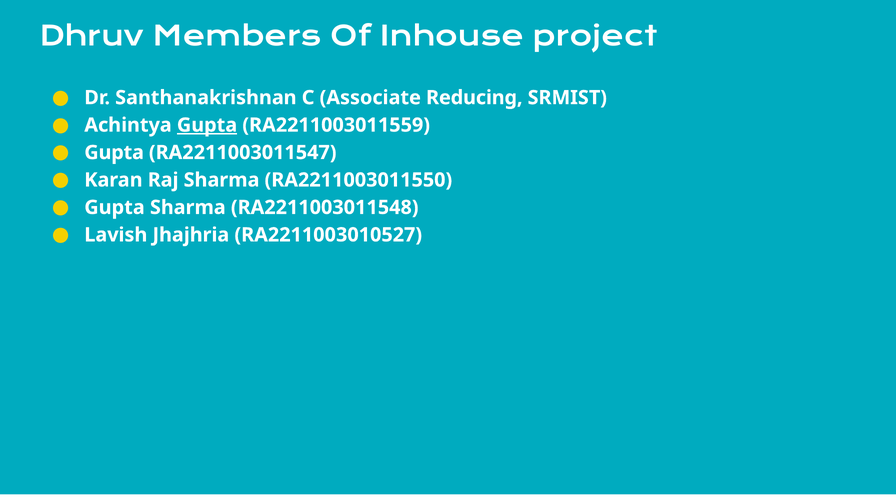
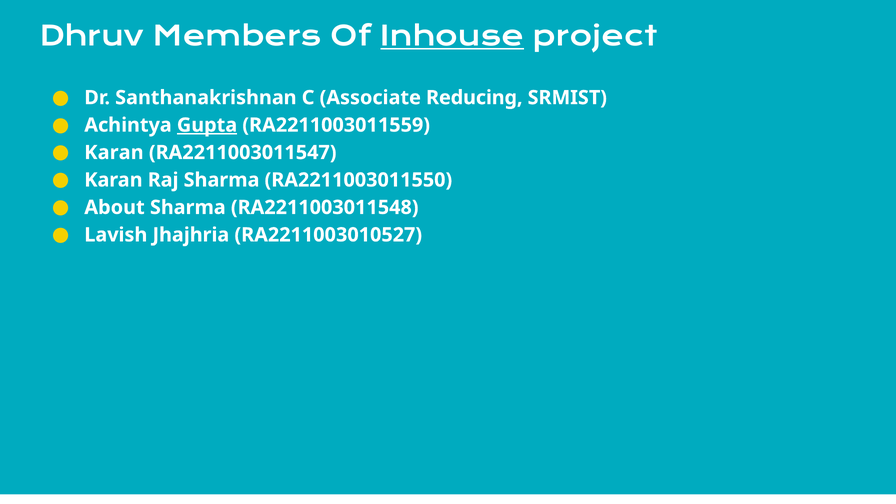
Inhouse underline: none -> present (452, 37)
Gupta: Gupta -> Karan (114, 153)
Gupta: Gupta -> About (115, 207)
